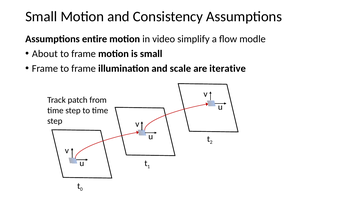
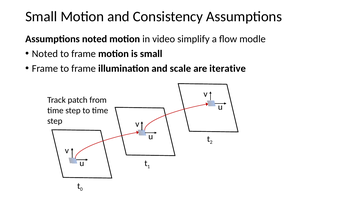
Assumptions entire: entire -> noted (95, 39)
About: About -> Noted (45, 54)
